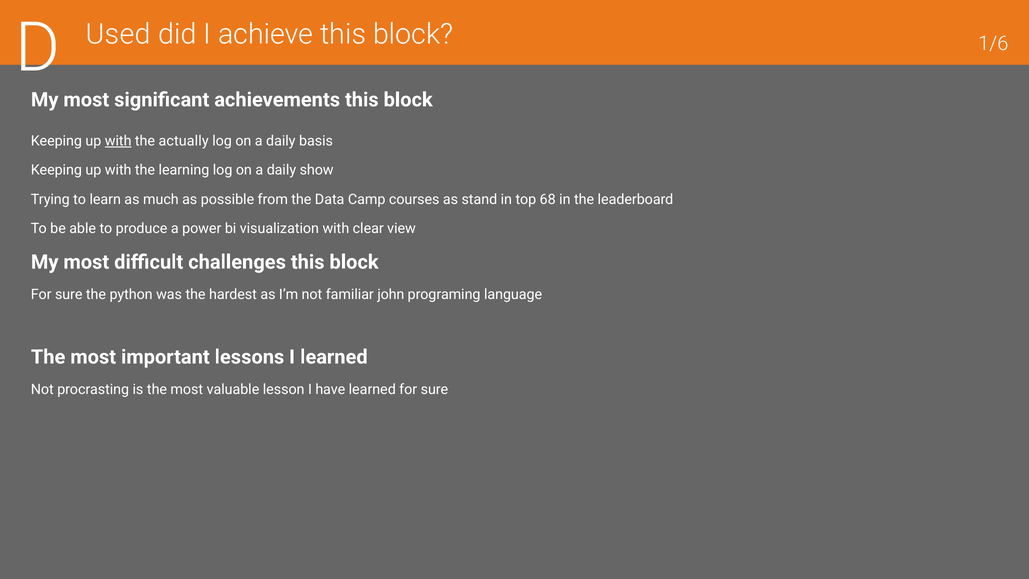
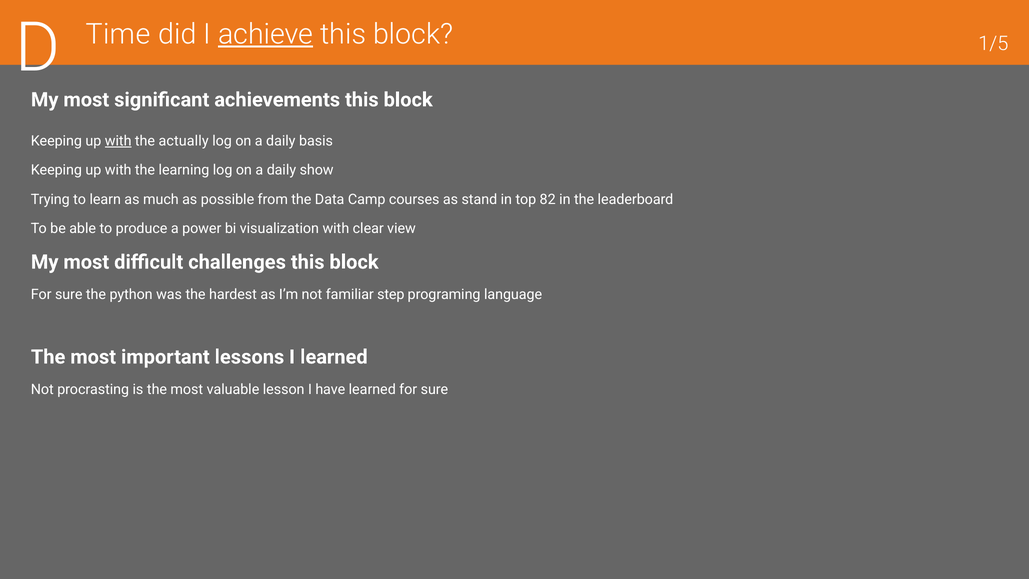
Used: Used -> Time (118, 34)
achieve underline: none -> present (266, 34)
1/6: 1/6 -> 1/5 (993, 44)
68: 68 -> 82 (548, 199)
john: john -> step (391, 294)
